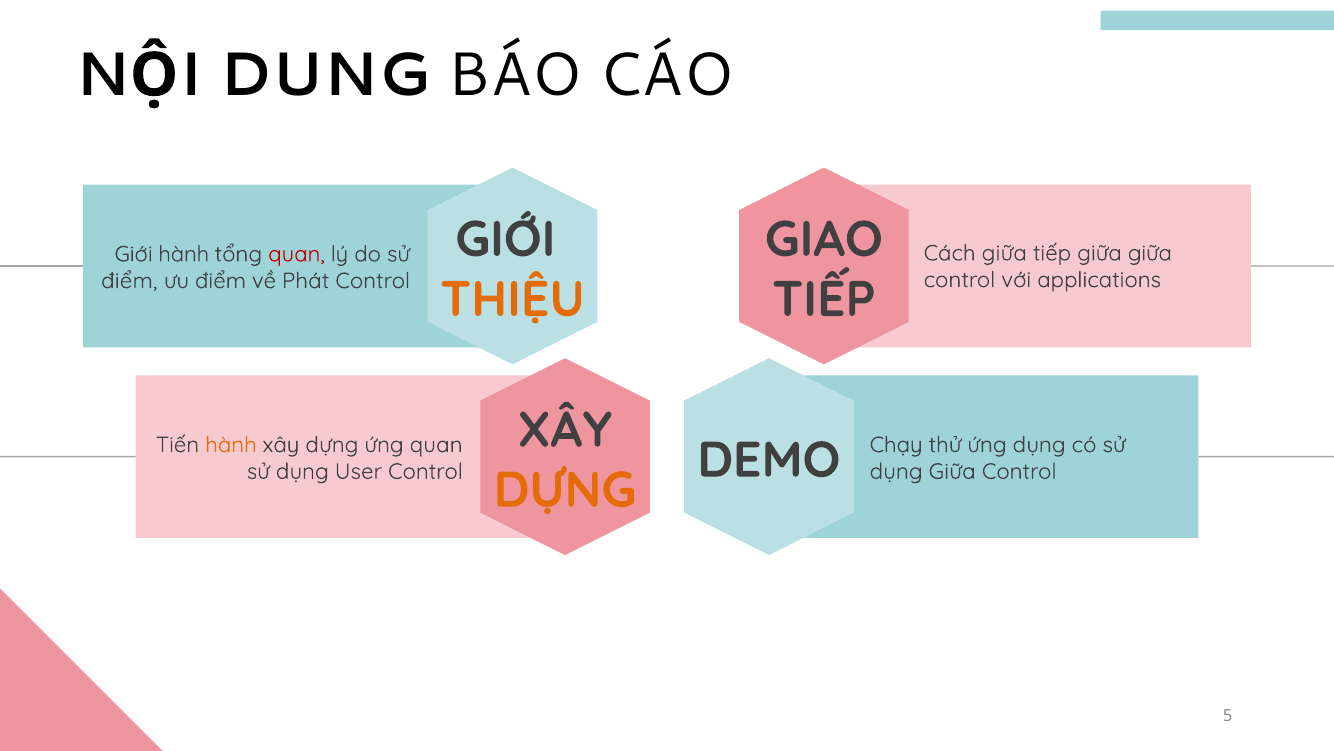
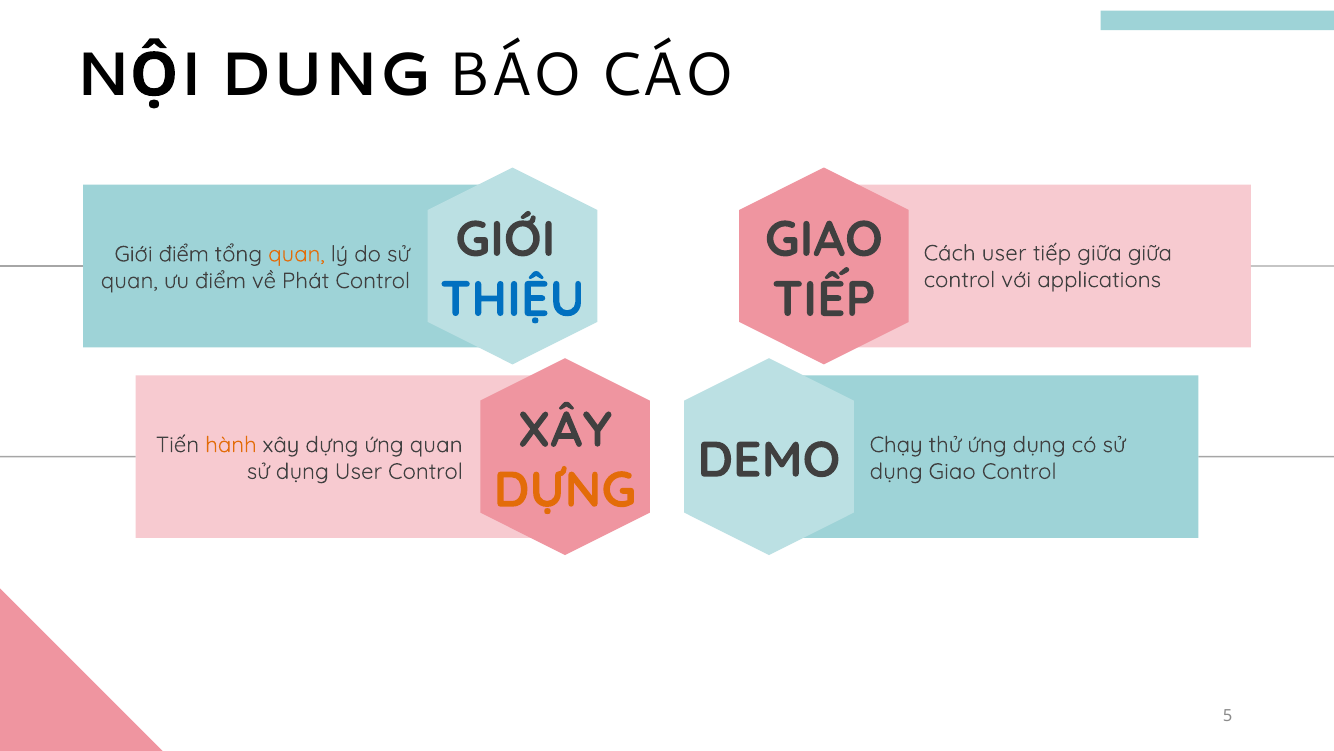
Cách giữa: giữa -> user (1004, 253)
Giới hành: hành -> điểm (184, 254)
quan colour: red -> orange (296, 254)
điểm: điểm -> quan (129, 281)
THIỆU colour: orange -> blue (512, 299)
dụng Giữa: Giữa -> Giao (952, 471)
